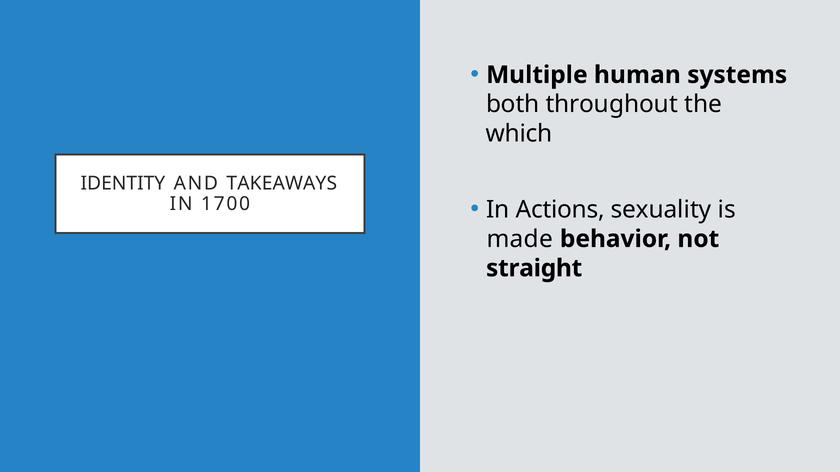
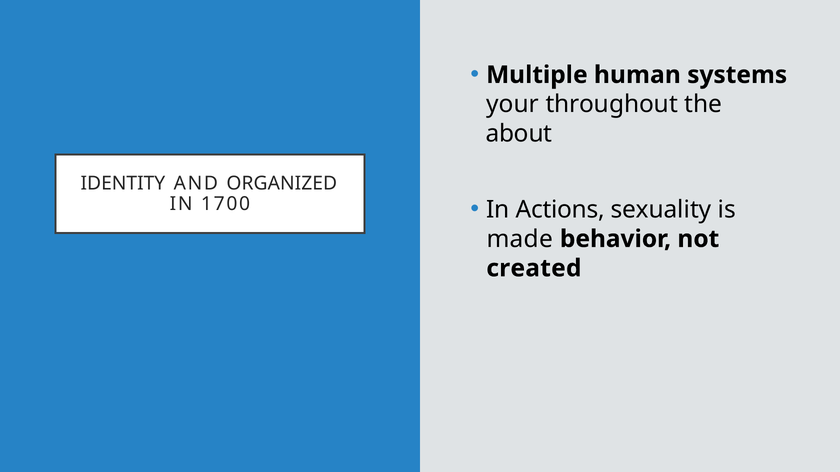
both: both -> your (513, 104)
which: which -> about (519, 134)
TAKEAWAYS: TAKEAWAYS -> ORGANIZED (282, 183)
straight: straight -> created (534, 269)
